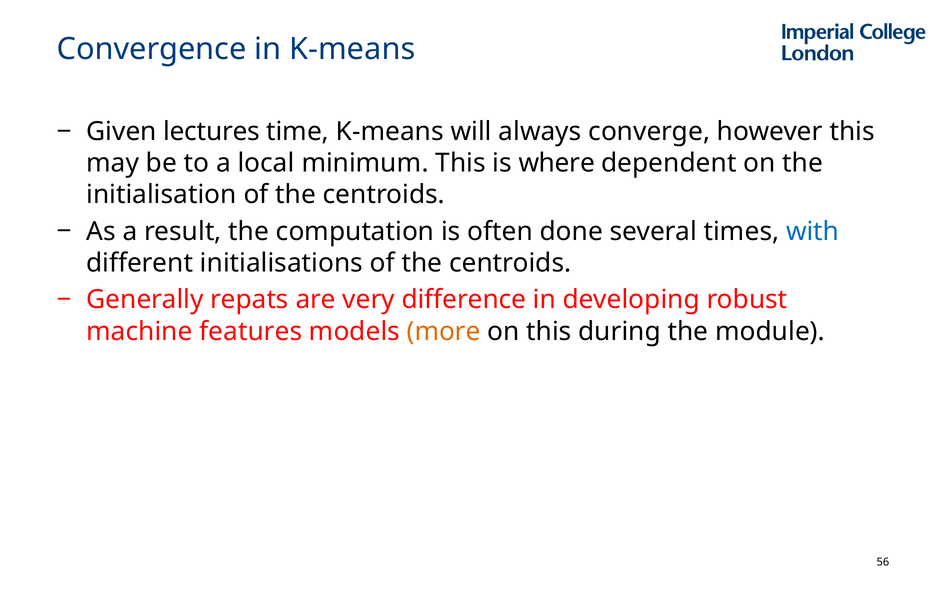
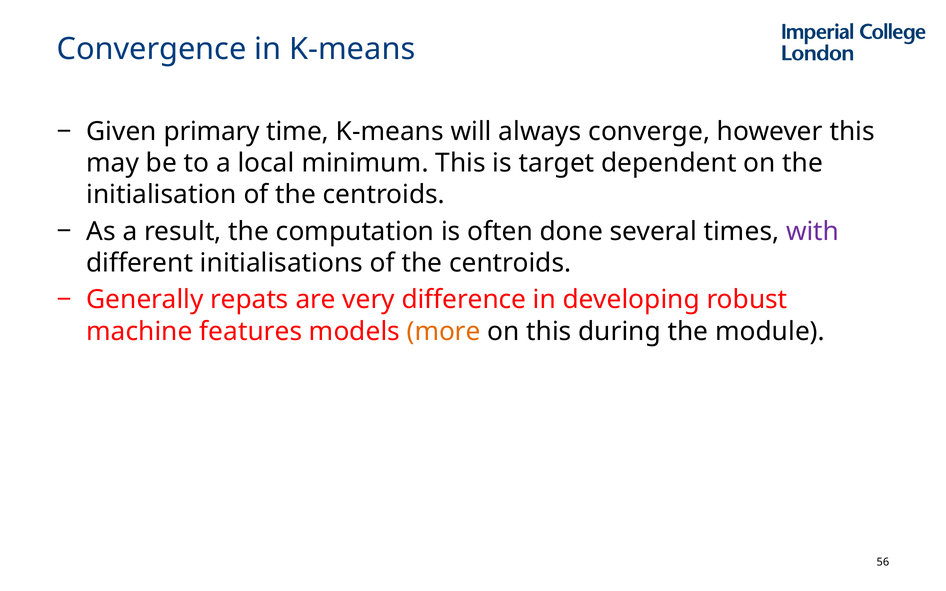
lectures: lectures -> primary (212, 132)
where: where -> target (557, 163)
with colour: blue -> purple (813, 232)
